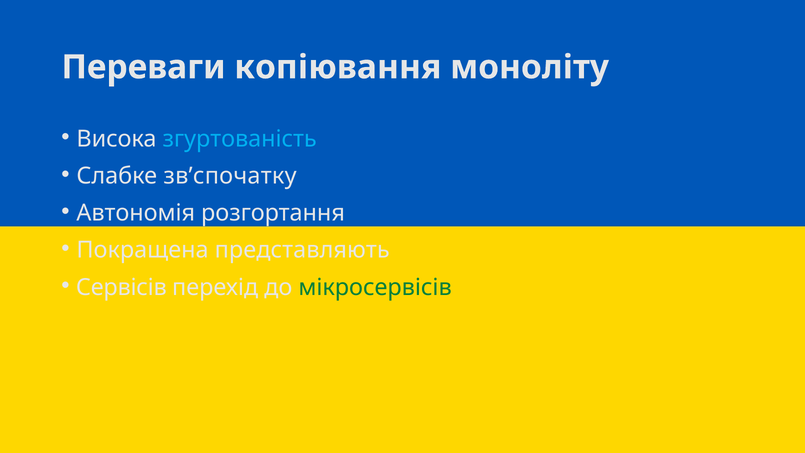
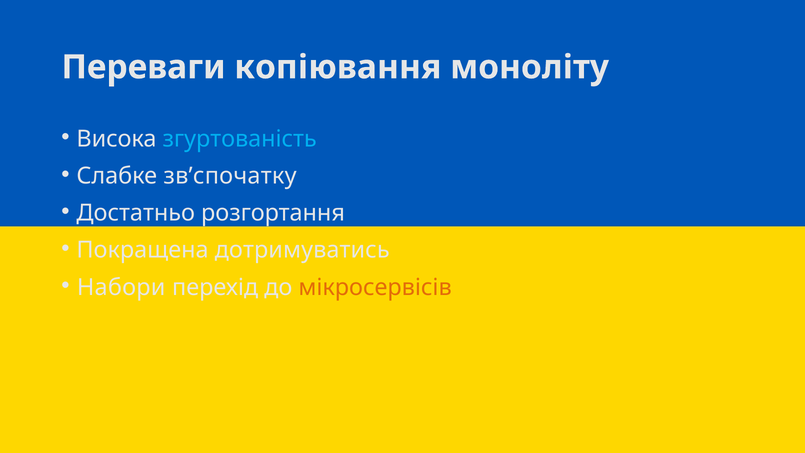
Автономія: Автономія -> Достатньо (136, 213)
представляють: представляють -> дотримуватись (302, 250)
Сервісів: Сервісів -> Набори (121, 287)
мікросервісів colour: green -> orange (375, 287)
